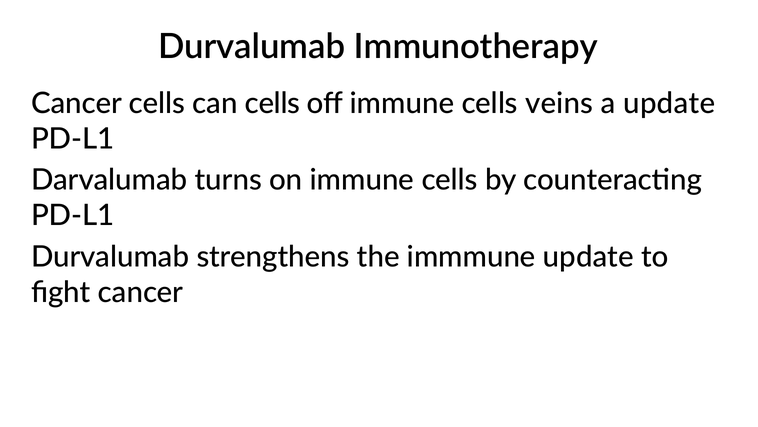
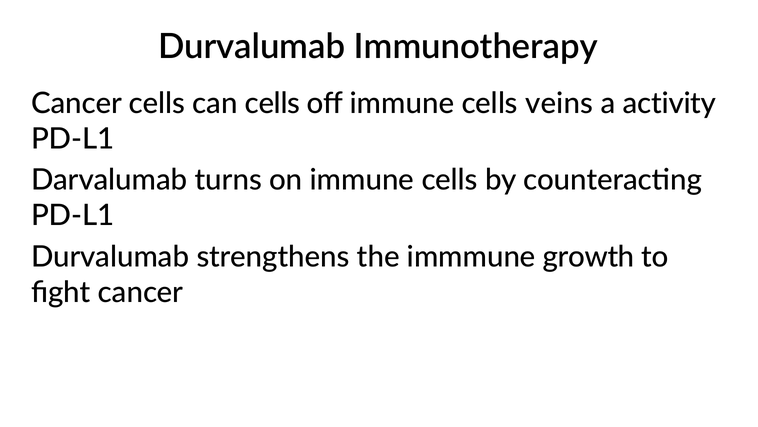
a update: update -> activity (670, 103)
immmune update: update -> growth (588, 257)
